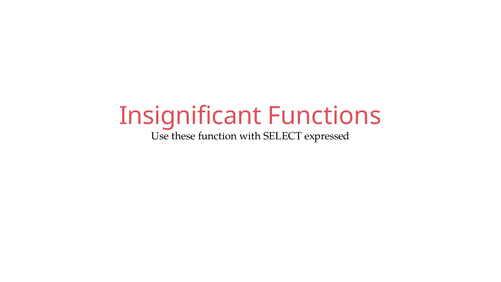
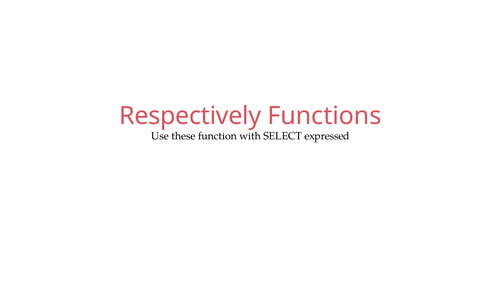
Insignificant: Insignificant -> Respectively (190, 116)
